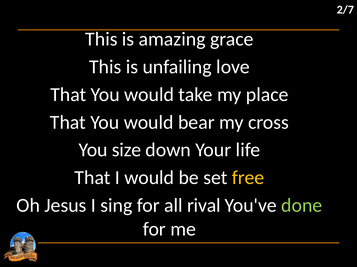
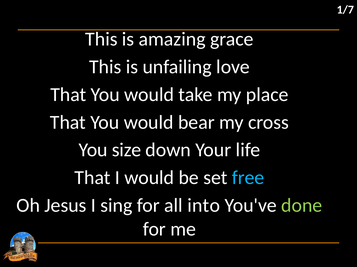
2/7: 2/7 -> 1/7 (345, 10)
free colour: yellow -> light blue (248, 178)
rival: rival -> into (204, 206)
